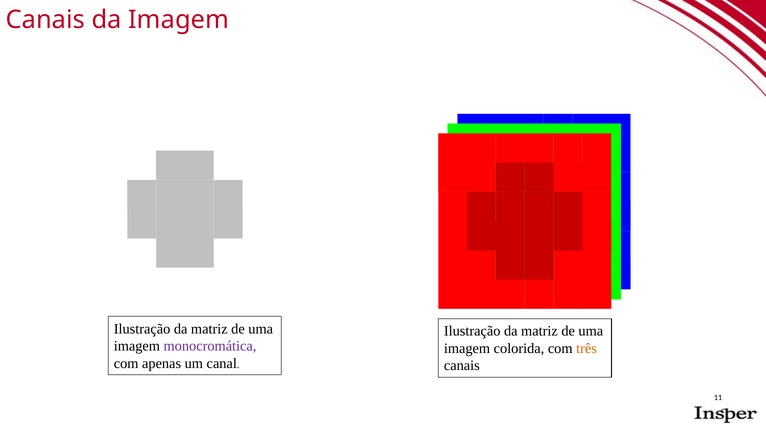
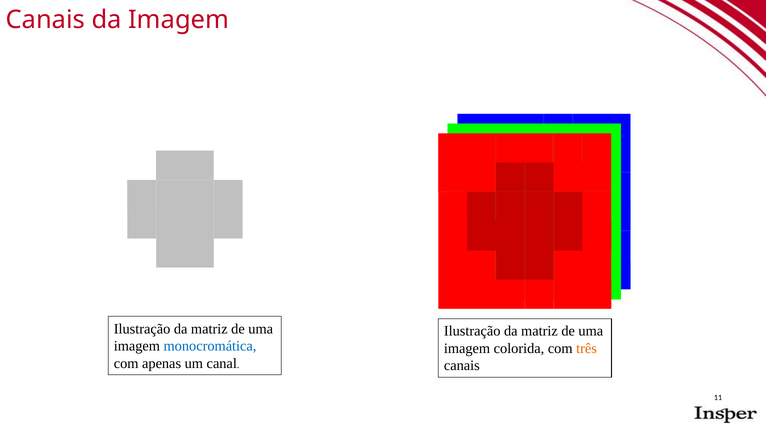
monocromática colour: purple -> blue (210, 346)
